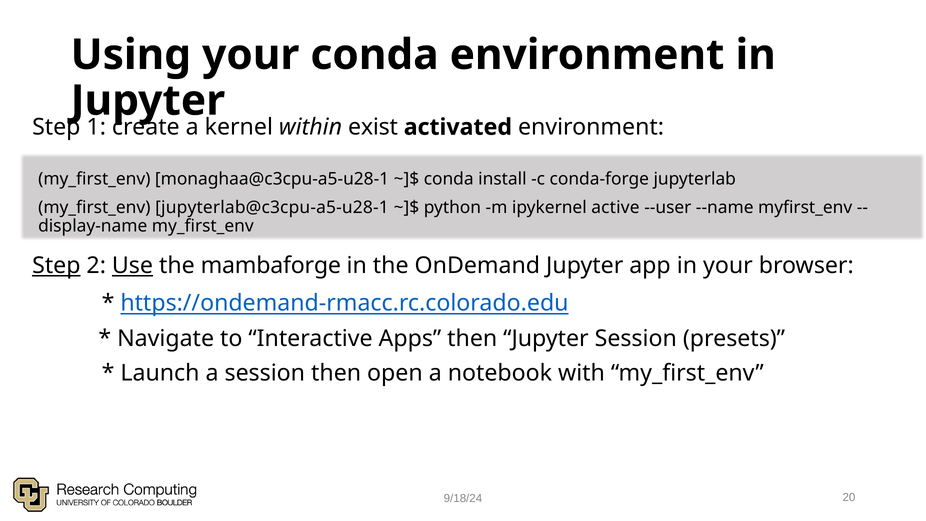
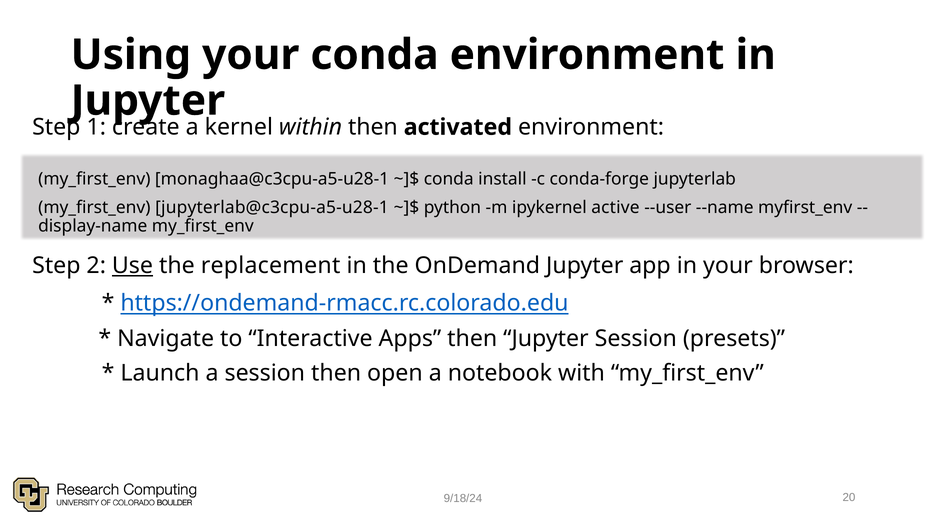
within exist: exist -> then (373, 127)
Step underline: present -> none (56, 266)
mambaforge: mambaforge -> replacement (271, 266)
